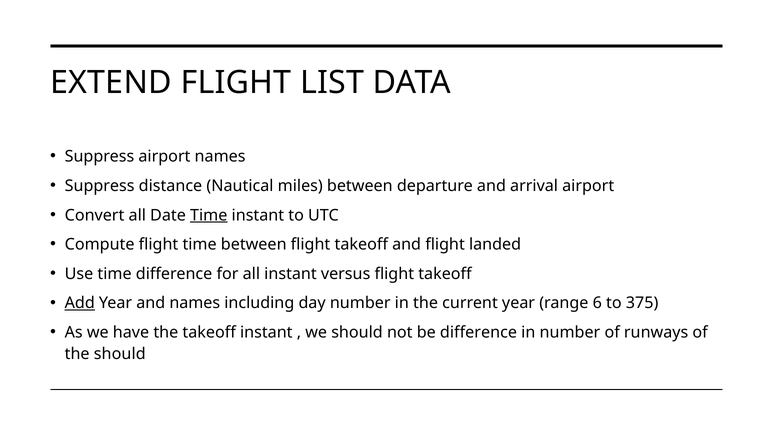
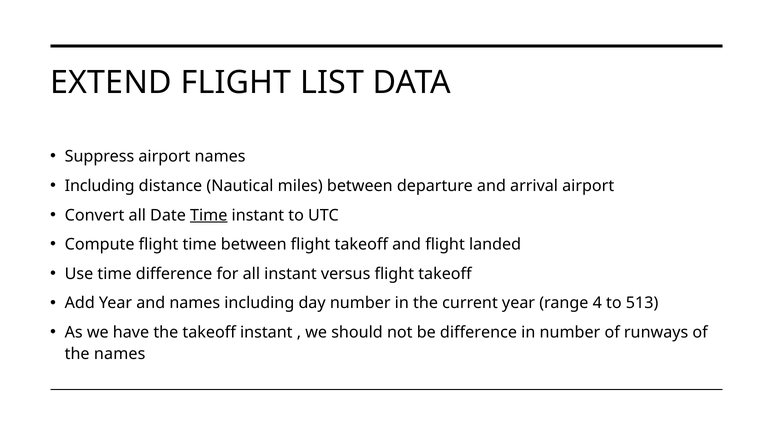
Suppress: Suppress -> Including (100, 186)
Add underline: present -> none (80, 303)
6: 6 -> 4 (597, 303)
375: 375 -> 513 (642, 303)
the should: should -> names (120, 354)
